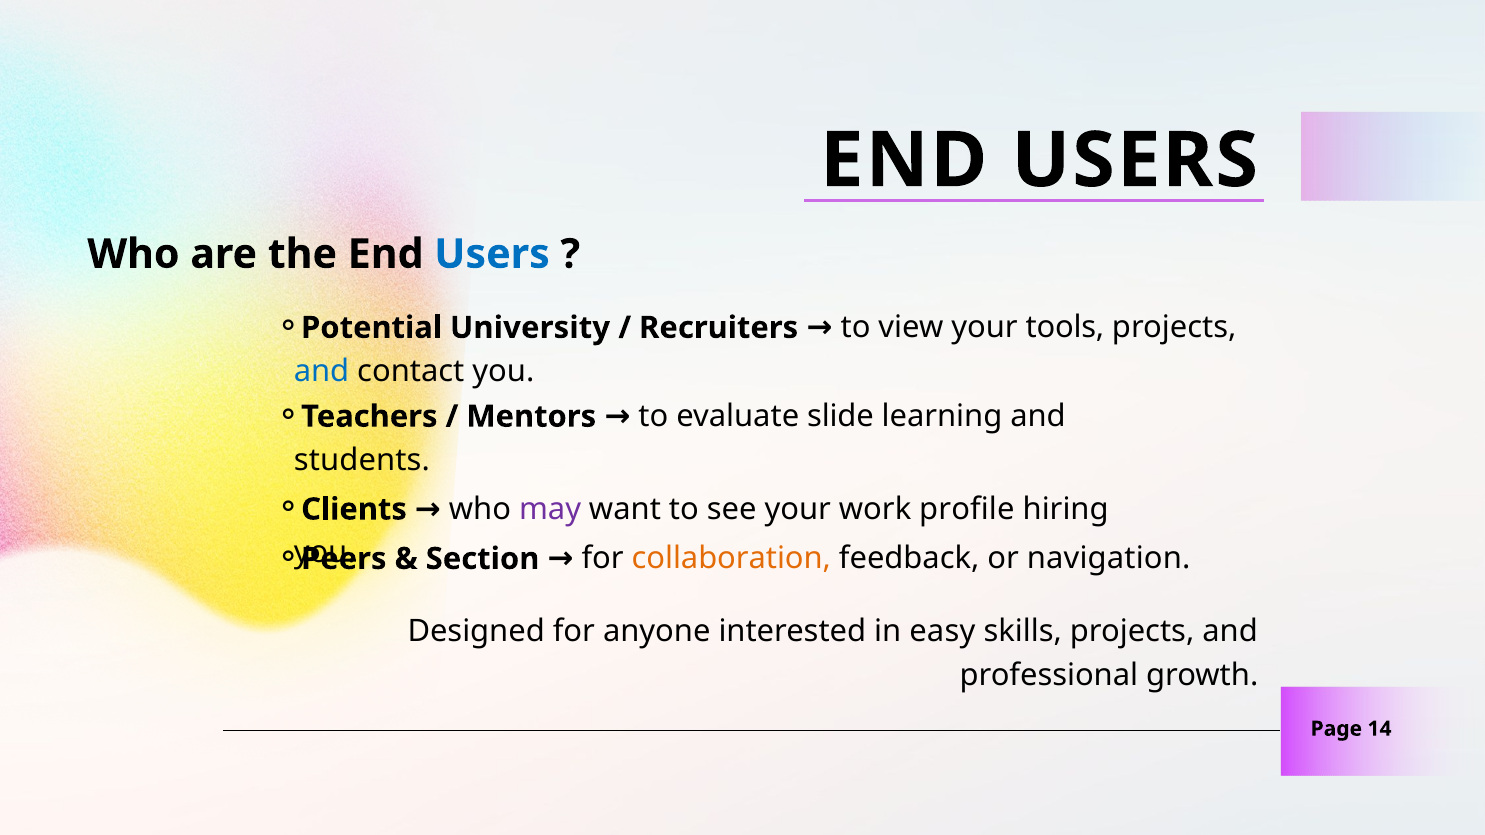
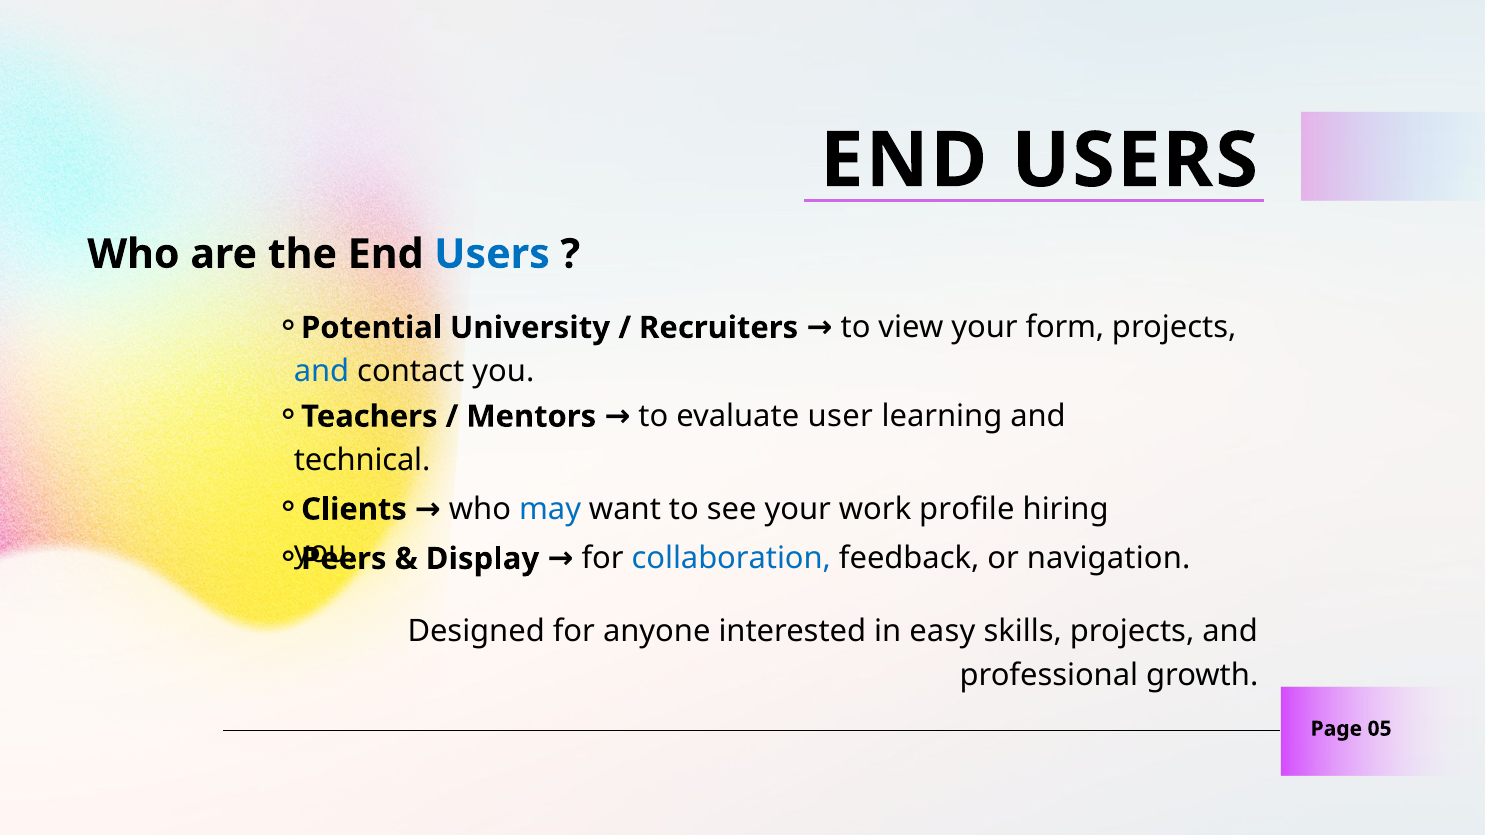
tools: tools -> form (1065, 328)
slide: slide -> user (840, 417)
students: students -> technical (362, 460)
may colour: purple -> blue (550, 510)
Section: Section -> Display (482, 559)
collaboration colour: orange -> blue (731, 559)
14: 14 -> 05 (1380, 729)
